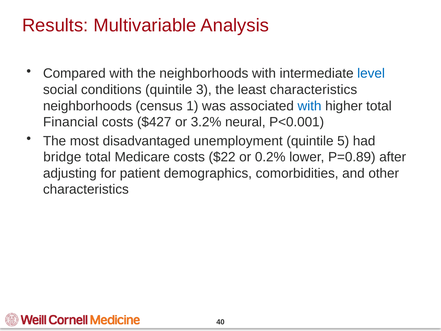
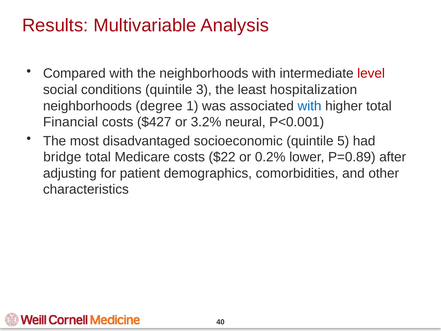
level colour: blue -> red (371, 73)
least characteristics: characteristics -> hospitalization (314, 90)
census: census -> degree (159, 106)
unemployment: unemployment -> socioeconomic (238, 141)
